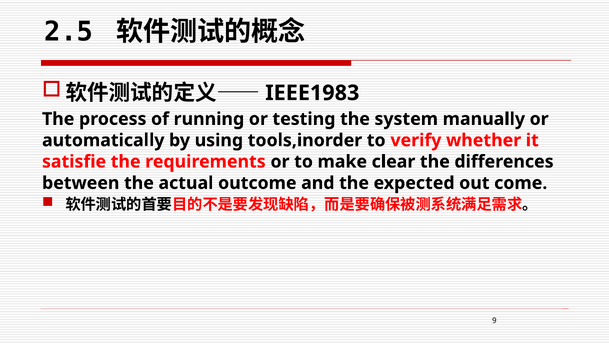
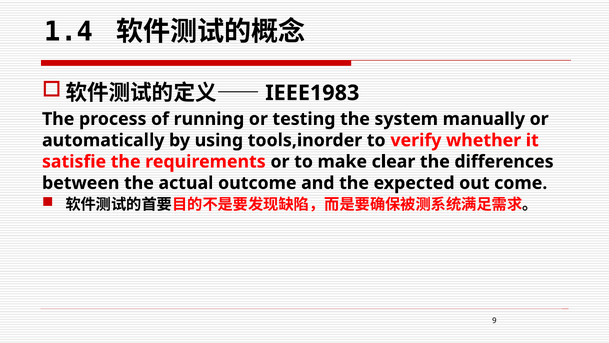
2.5: 2.5 -> 1.4 (69, 32)
